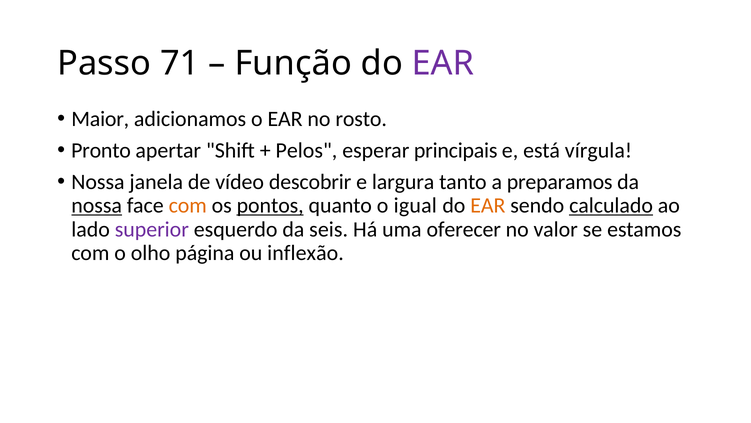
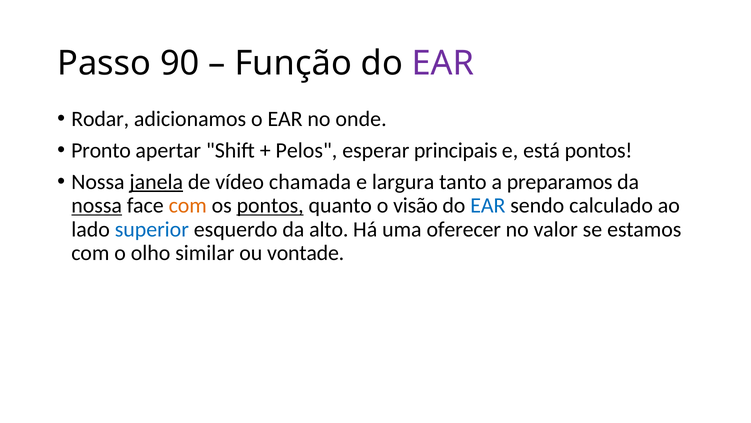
71: 71 -> 90 (180, 63)
Maior: Maior -> Rodar (100, 119)
rosto: rosto -> onde (361, 119)
está vírgula: vírgula -> pontos (599, 150)
janela underline: none -> present (156, 182)
descobrir: descobrir -> chamada (310, 182)
igual: igual -> visão (416, 205)
EAR colour: orange -> blue (488, 205)
calculado underline: present -> none (611, 205)
superior colour: purple -> blue (152, 229)
seis: seis -> alto (329, 229)
página: página -> similar (205, 253)
inflexão: inflexão -> vontade (306, 253)
